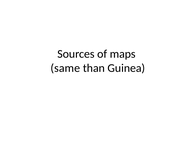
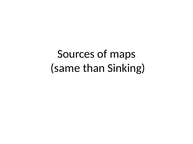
Guinea: Guinea -> Sinking (126, 68)
